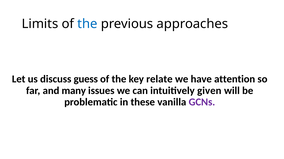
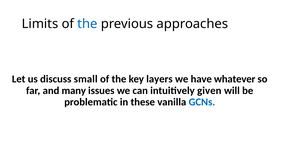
guess: guess -> small (86, 79)
relate: relate -> layers (159, 79)
attention: attention -> whatever (235, 79)
GCNs colour: purple -> blue (202, 102)
